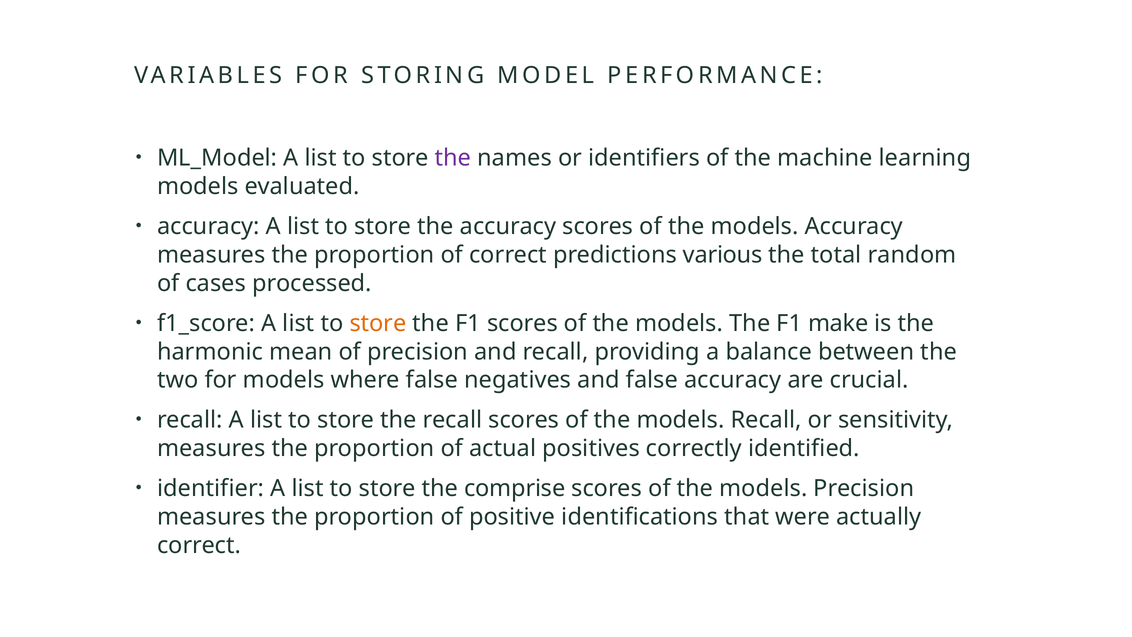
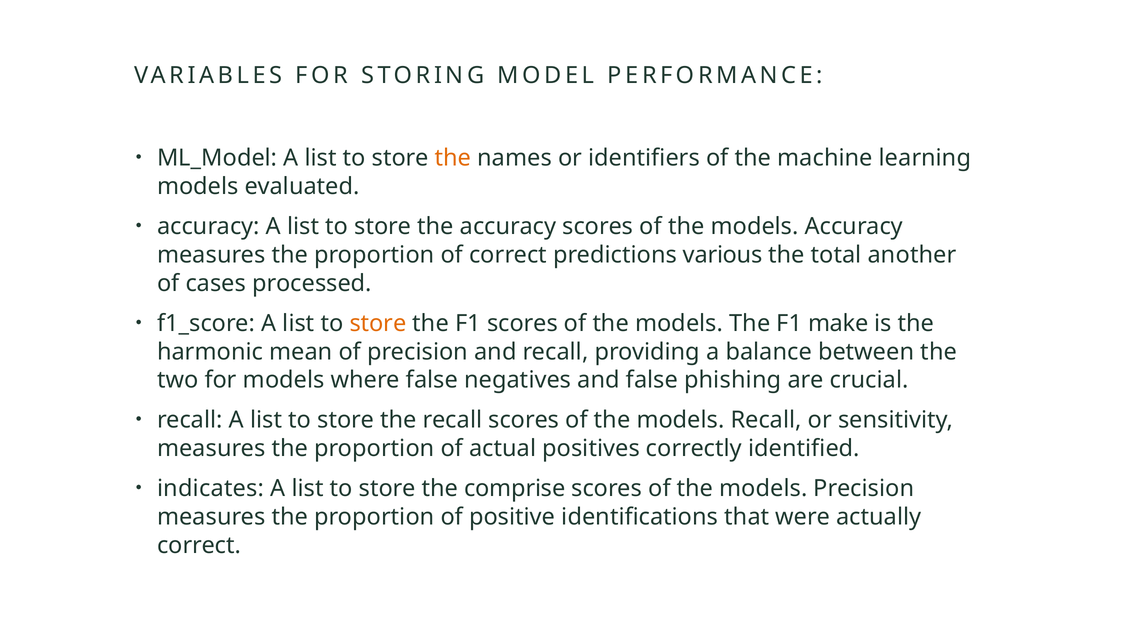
the colour: purple -> orange (453, 158)
random: random -> another (912, 255)
false accuracy: accuracy -> phishing (733, 380)
identifier: identifier -> indicates (211, 488)
